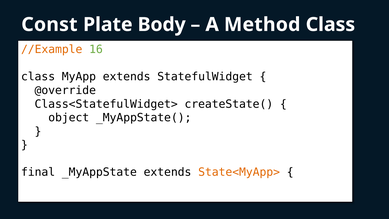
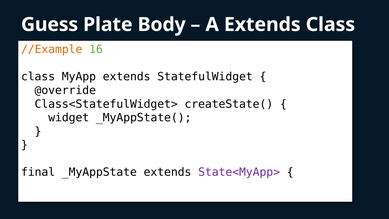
Const: Const -> Guess (50, 25)
A Method: Method -> Extends (262, 25)
object: object -> widget (69, 118)
State<MyApp> colour: orange -> purple (239, 172)
